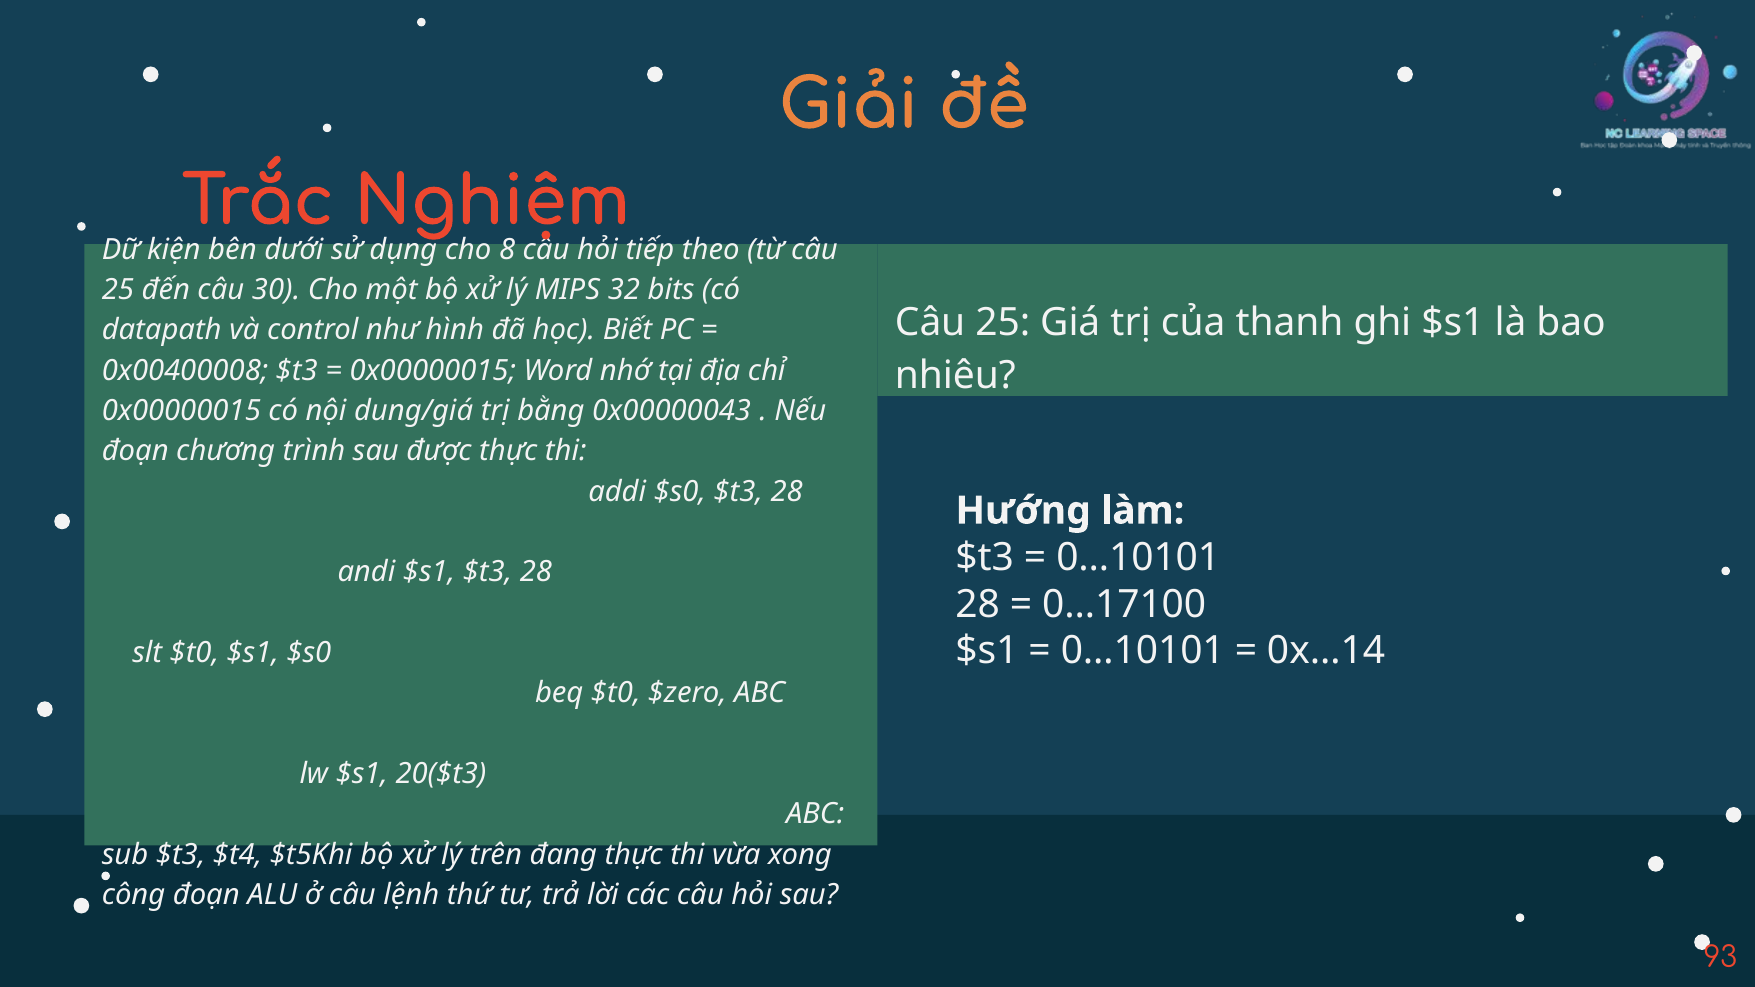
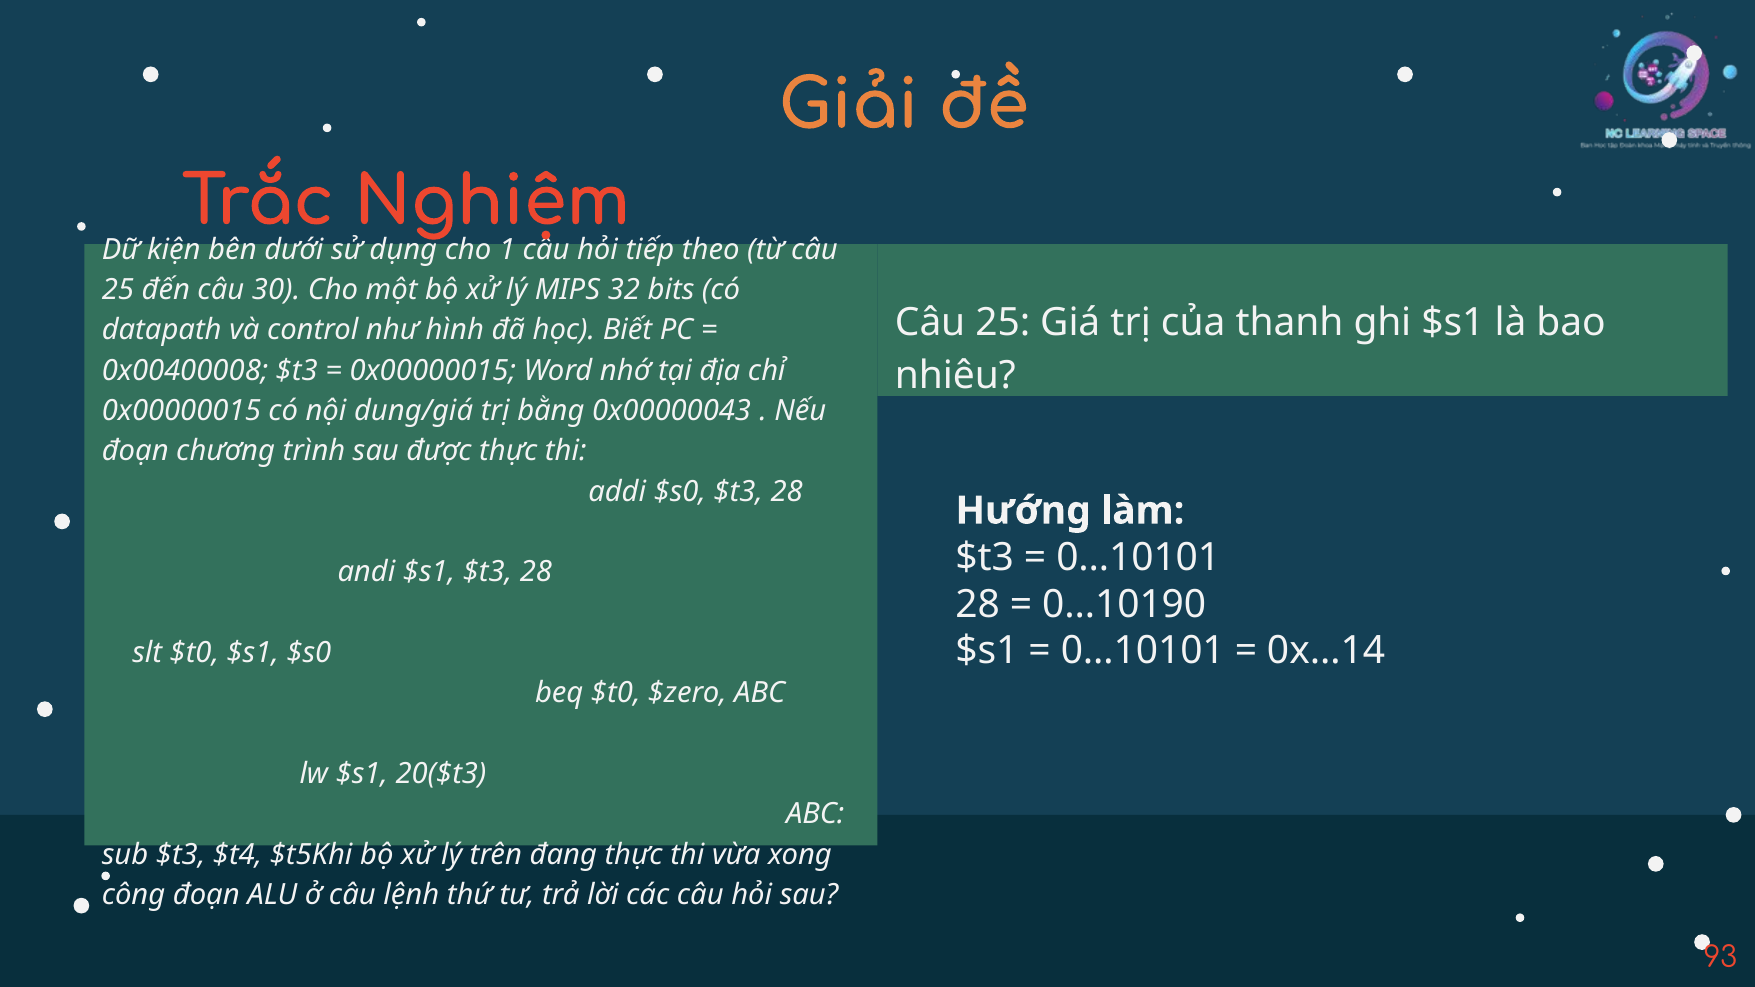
8: 8 -> 1 (507, 250)
0…17100: 0…17100 -> 0…10190 (1124, 604)
